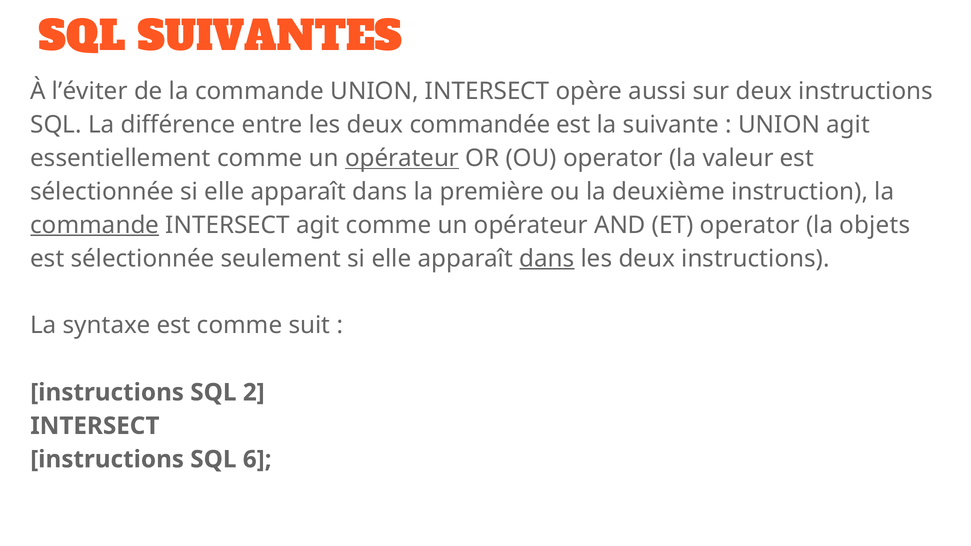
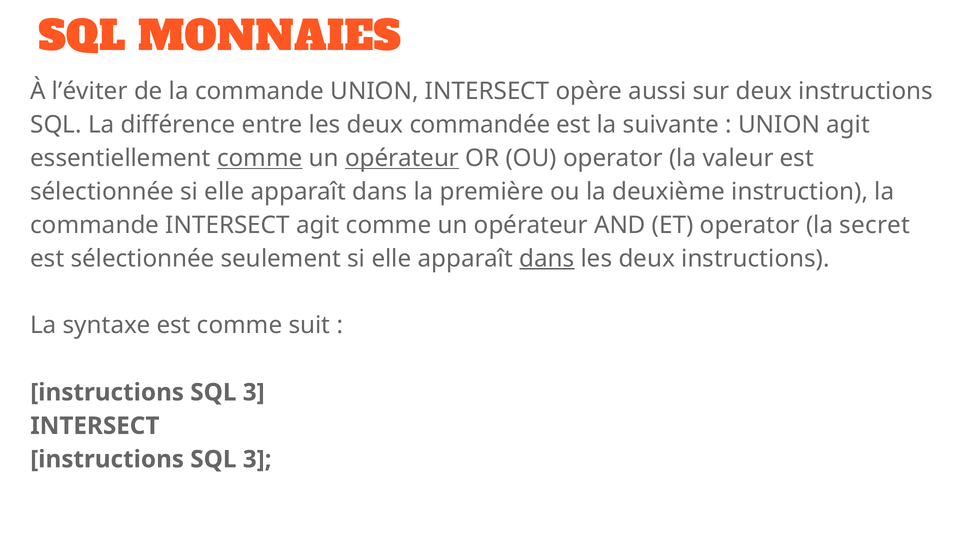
SUIVANTES: SUIVANTES -> MONNAIES (270, 37)
comme underline: none -> present (260, 158)
commande underline: present -> none (95, 225)
objets: objets -> secret (875, 225)
2: 2 -> 3 (254, 393)
6: 6 -> 3 (257, 460)
